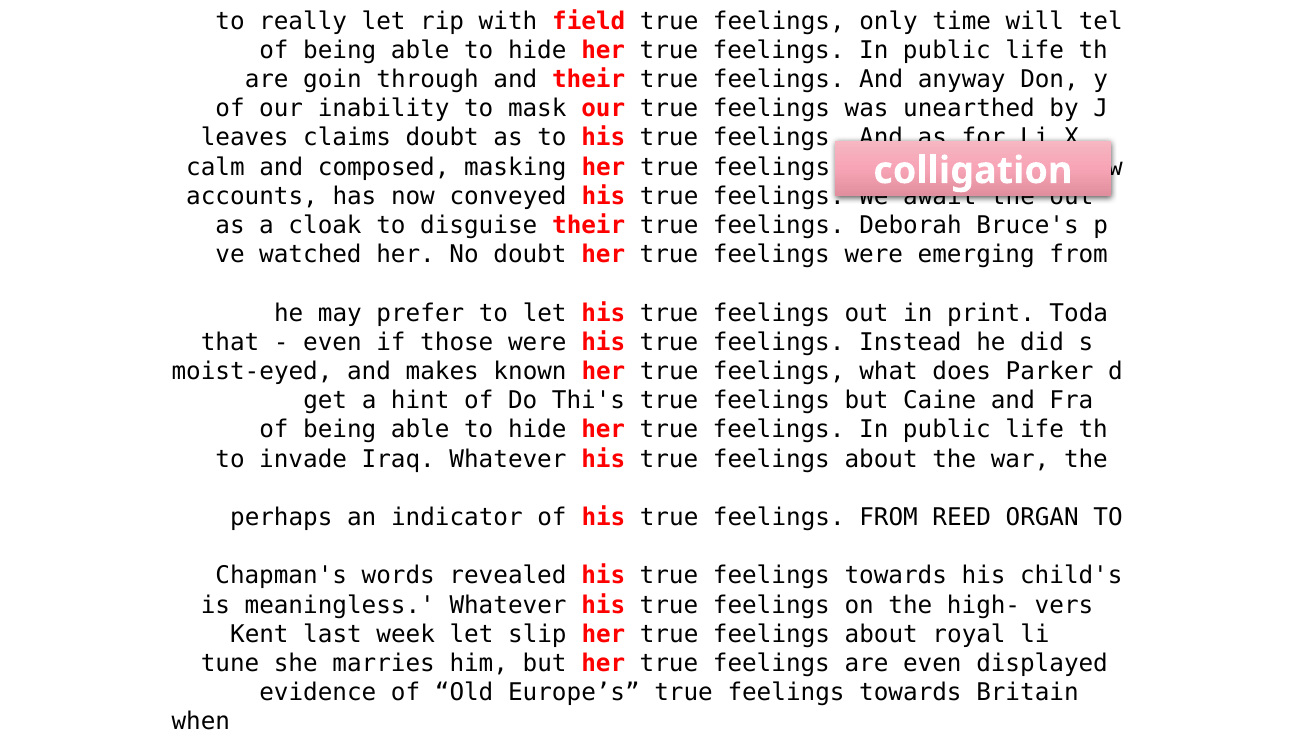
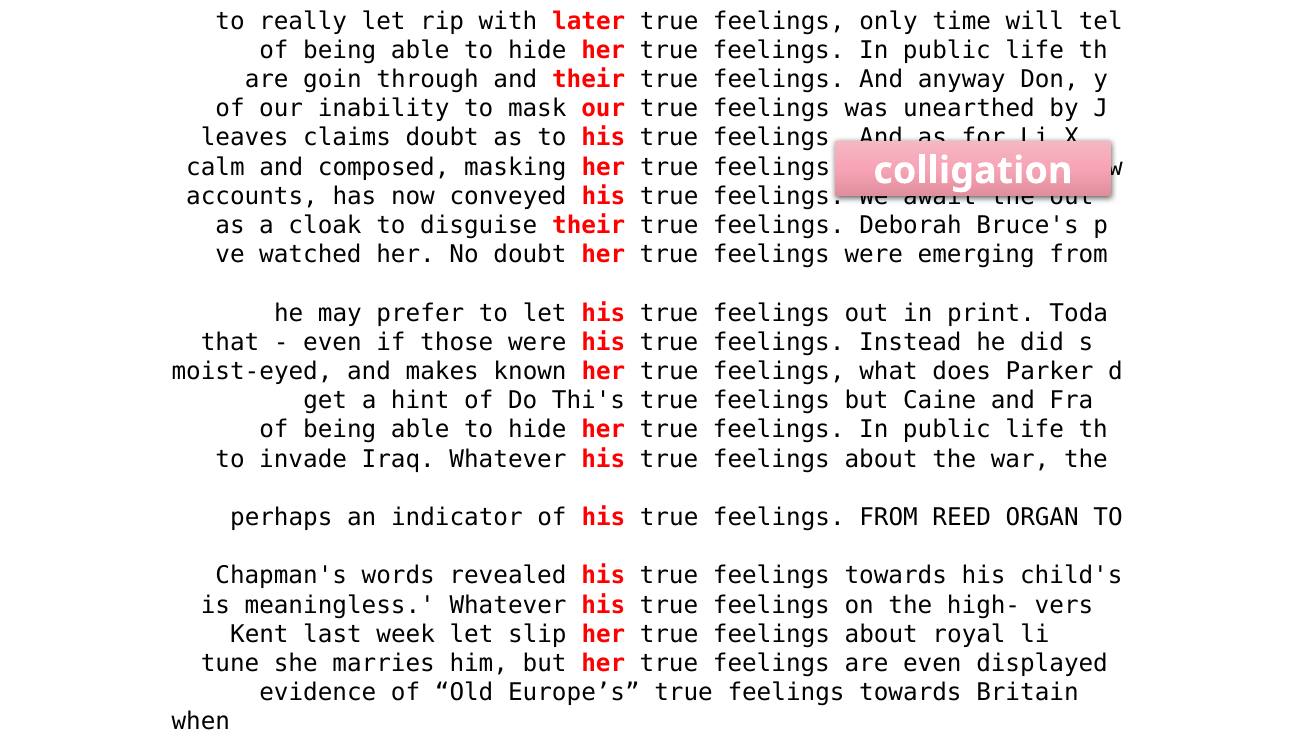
field: field -> later (589, 21)
